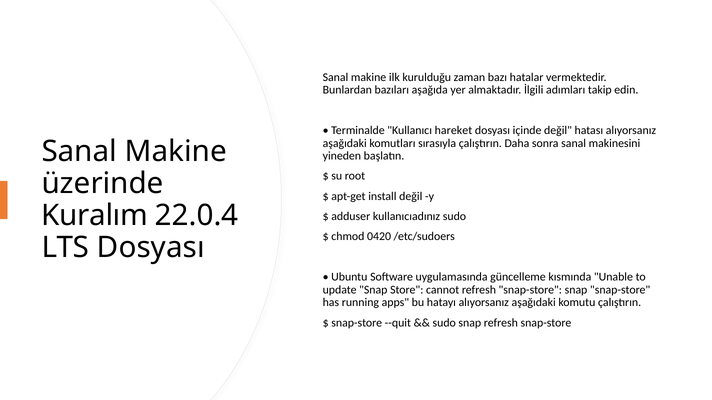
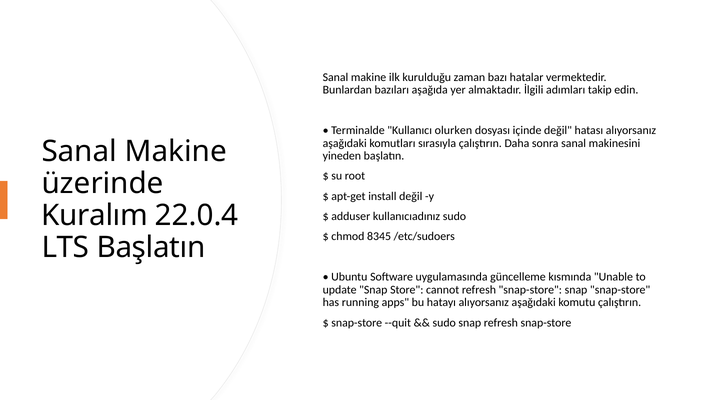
hareket: hareket -> olurken (453, 130)
0420: 0420 -> 8345 (379, 237)
LTS Dosyası: Dosyası -> Başlatın (151, 248)
